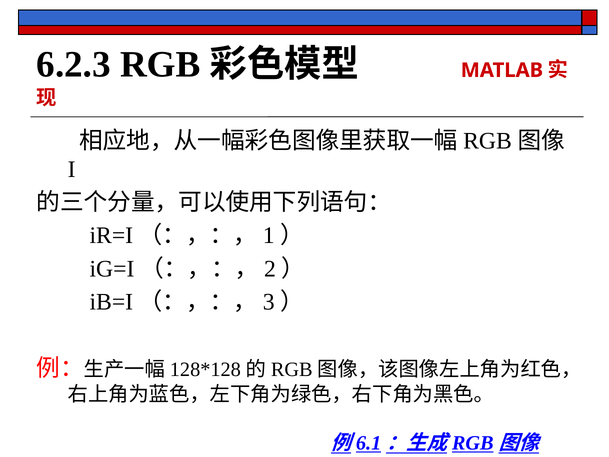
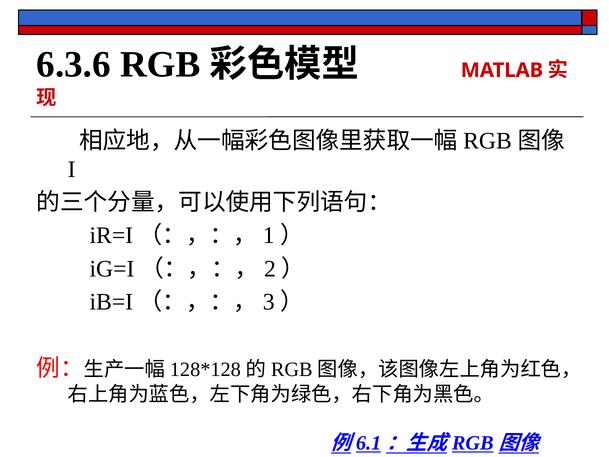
6.2.3: 6.2.3 -> 6.3.6 (74, 65)
